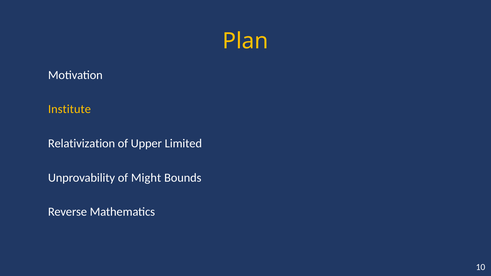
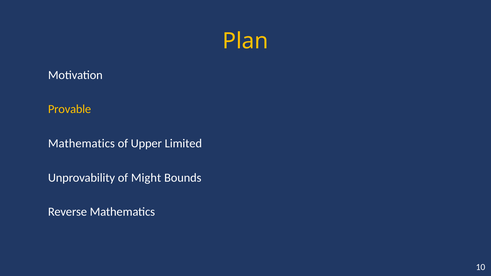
Institute: Institute -> Provable (70, 109)
Relativization: Relativization -> Mathematics (81, 144)
